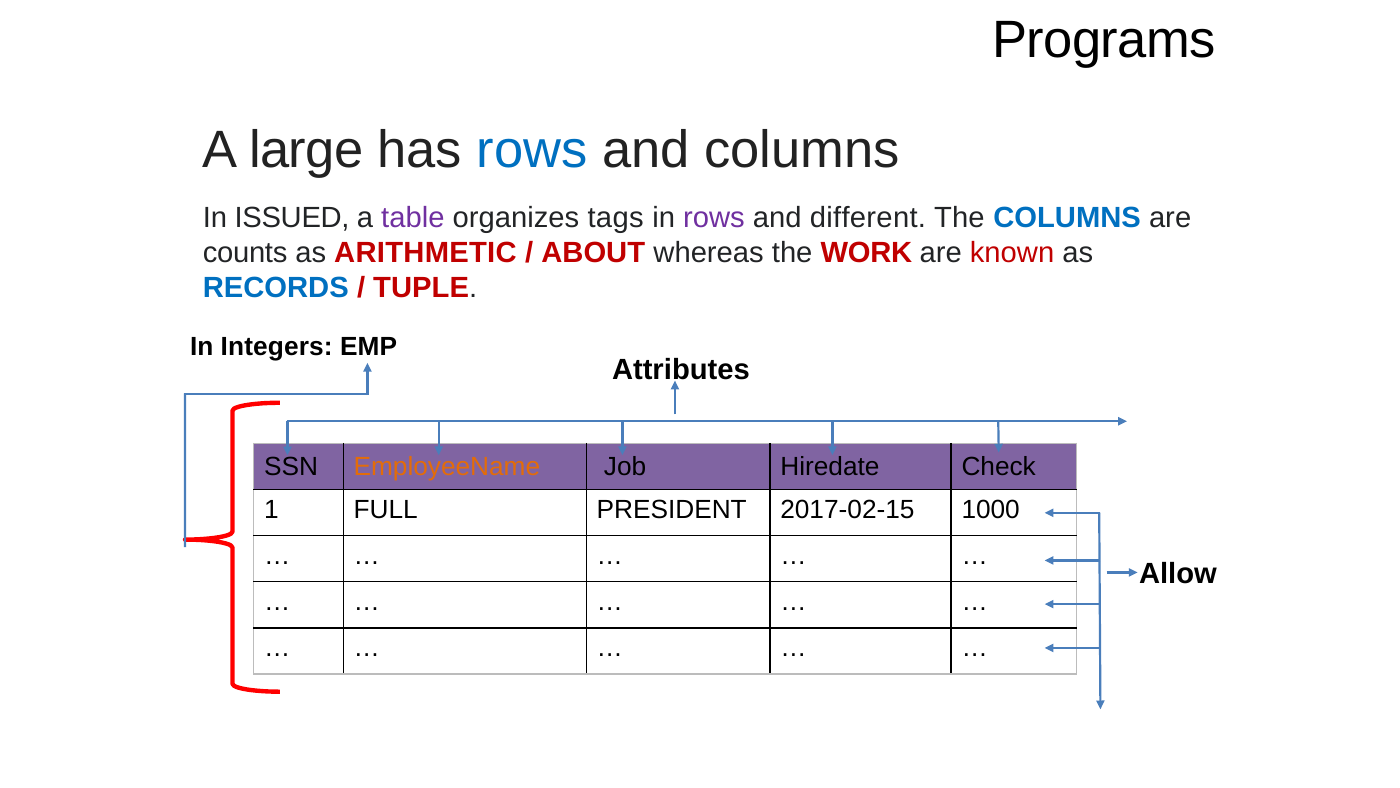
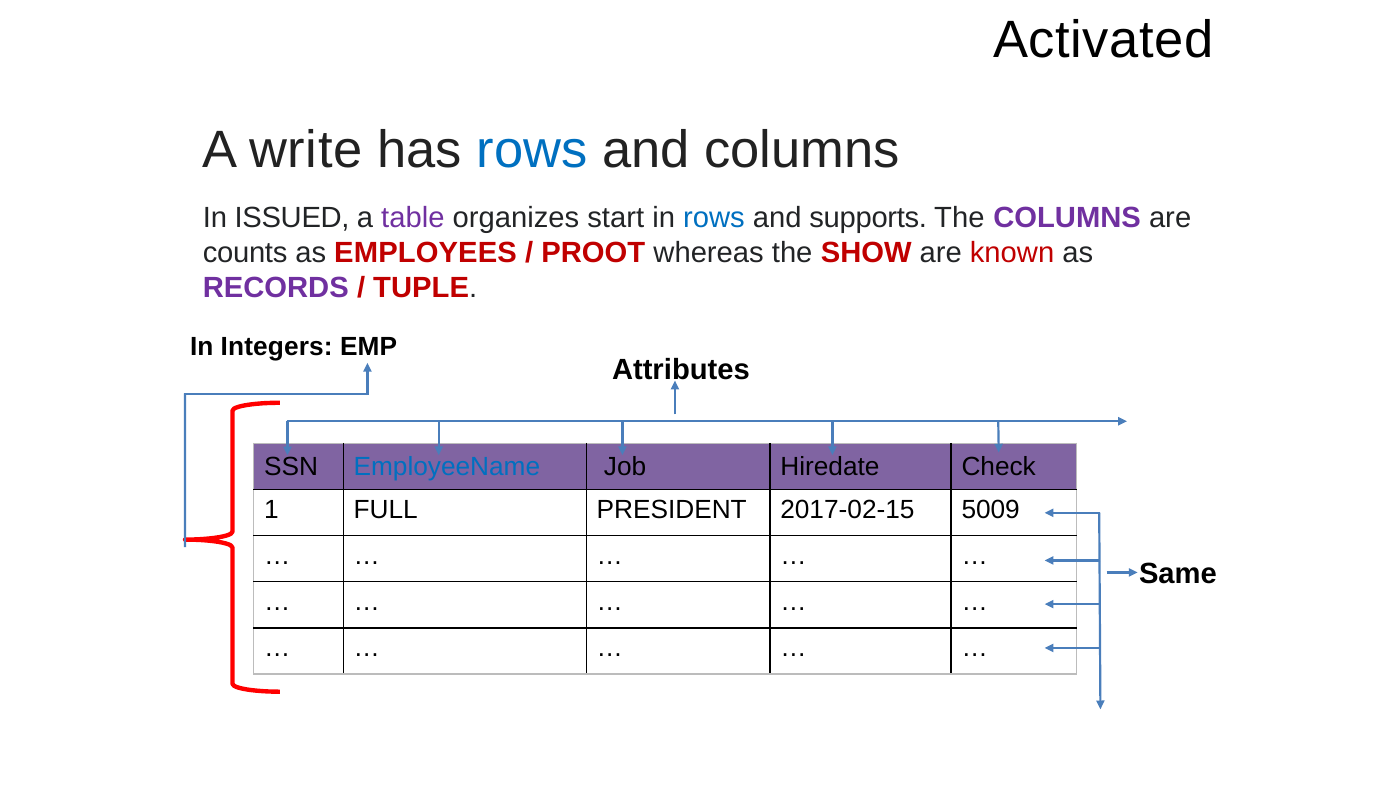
Programs: Programs -> Activated (1103, 40)
large: large -> write (306, 150)
tags: tags -> start (616, 217)
rows colour: purple -> blue (714, 217)
different: different -> supports (868, 217)
COLUMNS colour: blue -> purple (1067, 217)
ARITHMETIC: ARITHMETIC -> EMPLOYEES (426, 252)
ABOUT: ABOUT -> PROOT (593, 252)
WORK: WORK -> SHOW (866, 252)
RECORDS colour: blue -> purple (276, 287)
EmployeeName colour: orange -> blue (447, 467)
1000: 1000 -> 5009 (991, 510)
Allow: Allow -> Same (1178, 574)
